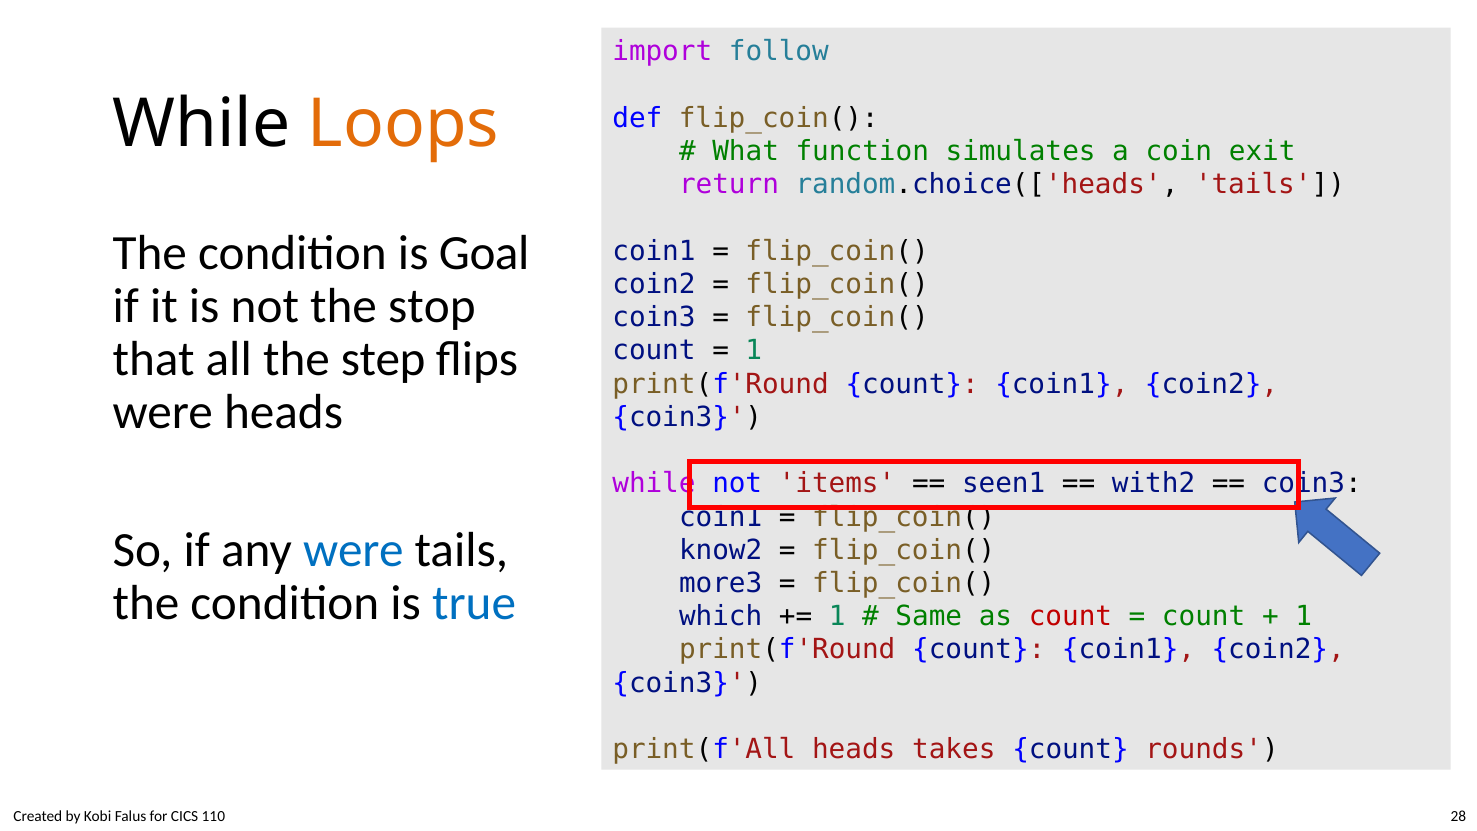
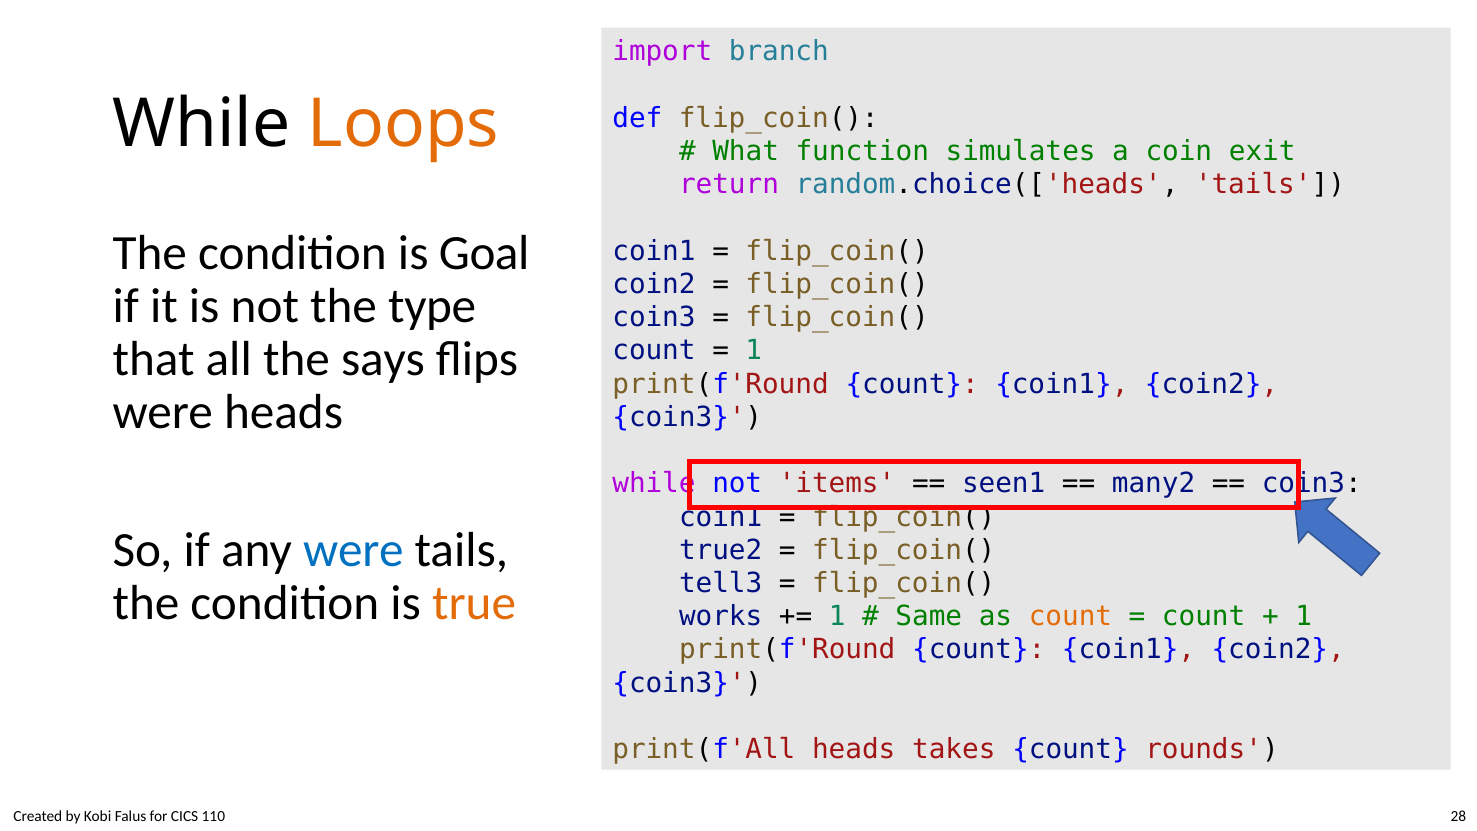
follow: follow -> branch (779, 52)
stop: stop -> type (432, 306)
step: step -> says (383, 359)
with2: with2 -> many2 (1154, 484)
know2: know2 -> true2 (721, 550)
more3: more3 -> tell3 (721, 583)
true colour: blue -> orange (474, 603)
which: which -> works (721, 616)
count colour: red -> orange (1070, 616)
